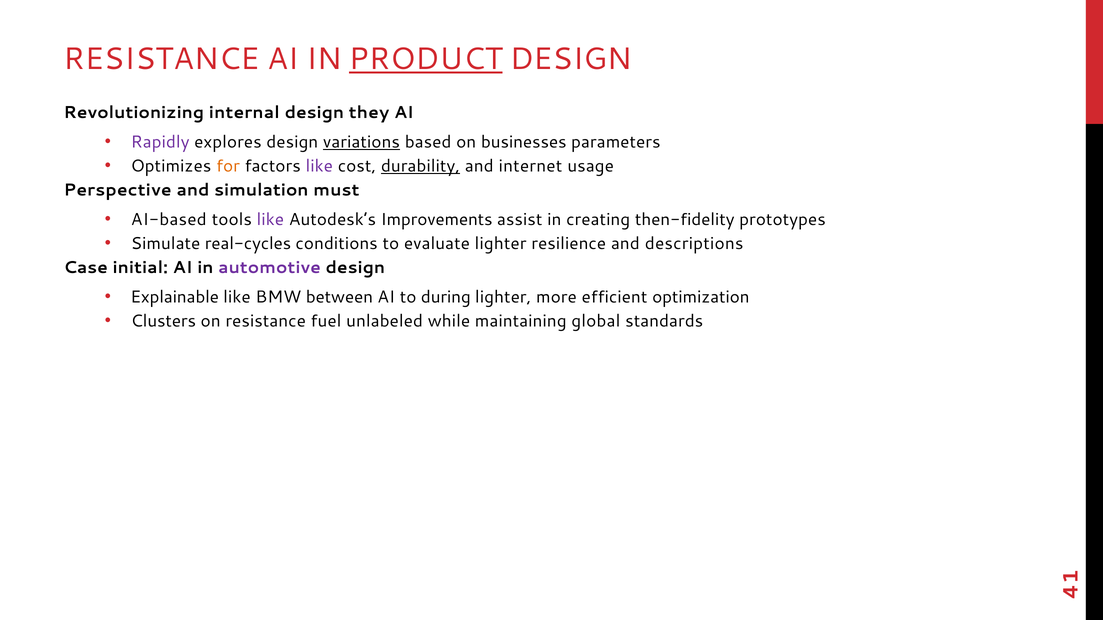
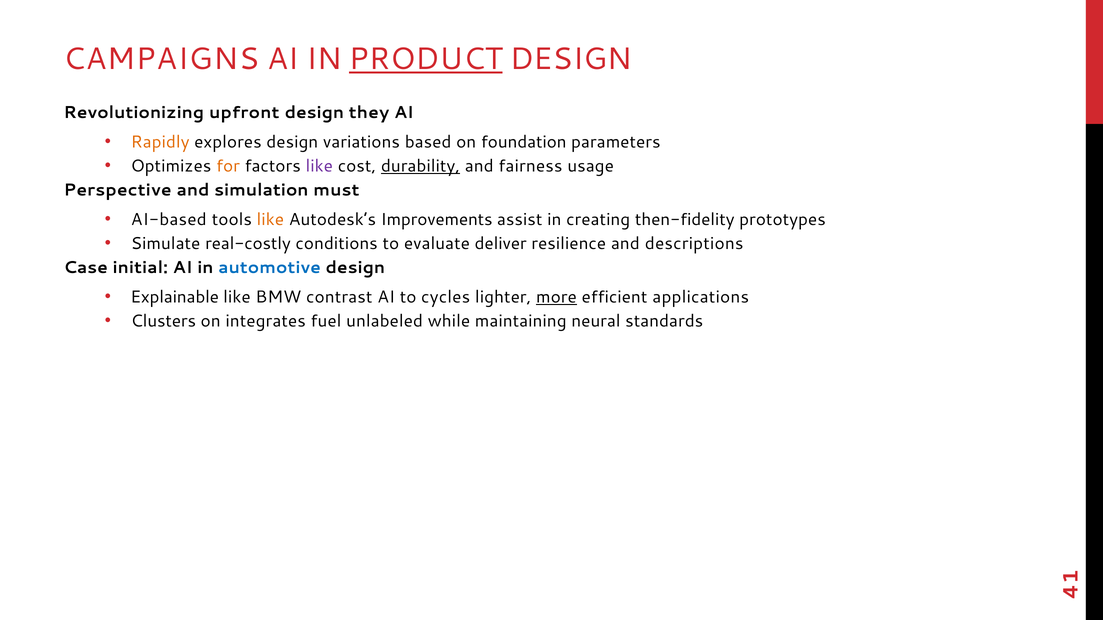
RESISTANCE: RESISTANCE -> CAMPAIGNS (161, 59)
internal: internal -> upfront (244, 113)
Rapidly colour: purple -> orange (160, 142)
variations underline: present -> none (361, 142)
businesses: businesses -> foundation (524, 142)
internet: internet -> fairness (530, 166)
like colour: purple -> orange (270, 220)
real-cycles: real-cycles -> real-costly (248, 244)
evaluate lighter: lighter -> deliver (501, 244)
automotive colour: purple -> blue (270, 268)
between: between -> contrast (339, 297)
during: during -> cycles (446, 297)
more underline: none -> present (556, 297)
optimization: optimization -> applications (701, 297)
on resistance: resistance -> integrates (266, 321)
global: global -> neural (596, 321)
